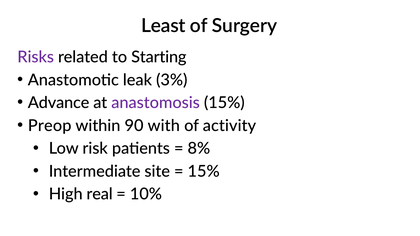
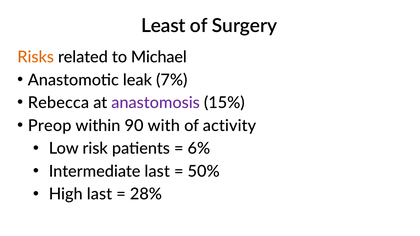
Risks colour: purple -> orange (36, 57)
Starting: Starting -> Michael (159, 57)
3%: 3% -> 7% (172, 80)
Advance: Advance -> Rebecca (58, 103)
8%: 8% -> 6% (199, 149)
Intermediate site: site -> last (157, 172)
15%: 15% -> 50% (204, 172)
High real: real -> last (99, 194)
10%: 10% -> 28% (146, 194)
